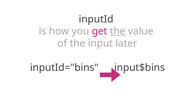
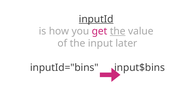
inputId underline: none -> present (96, 19)
